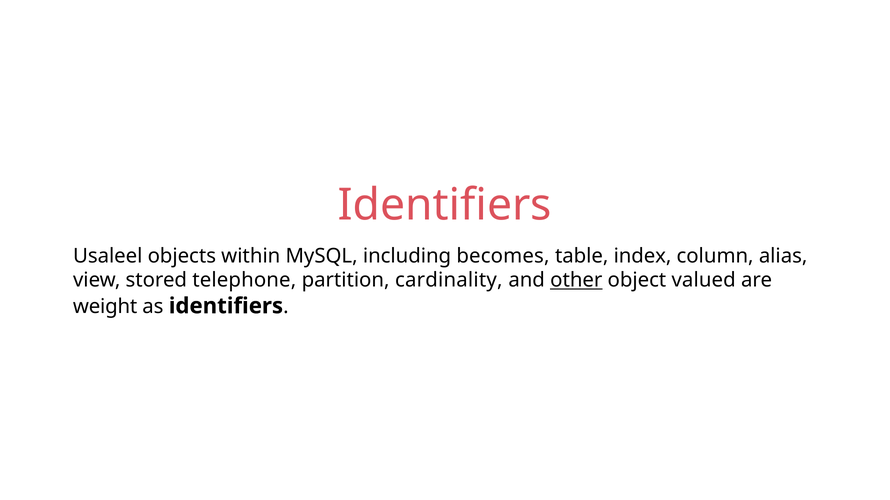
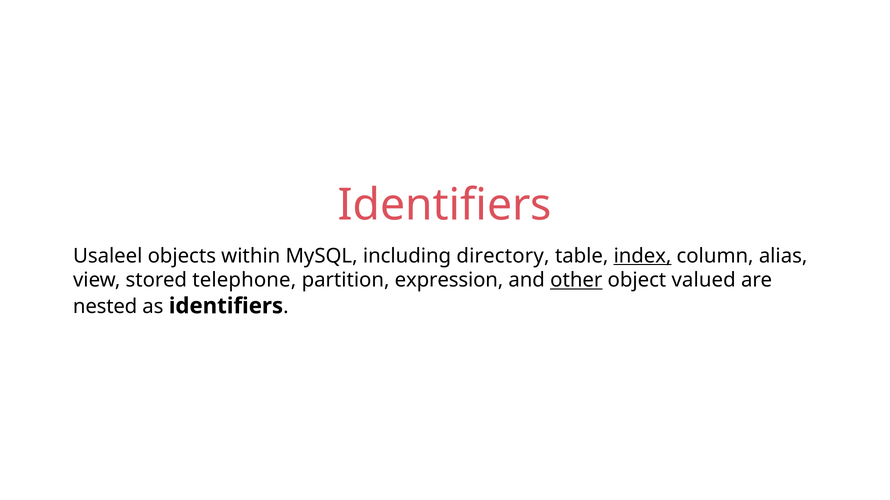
becomes: becomes -> directory (503, 256)
index underline: none -> present (643, 256)
cardinality: cardinality -> expression (449, 281)
weight: weight -> nested (105, 307)
